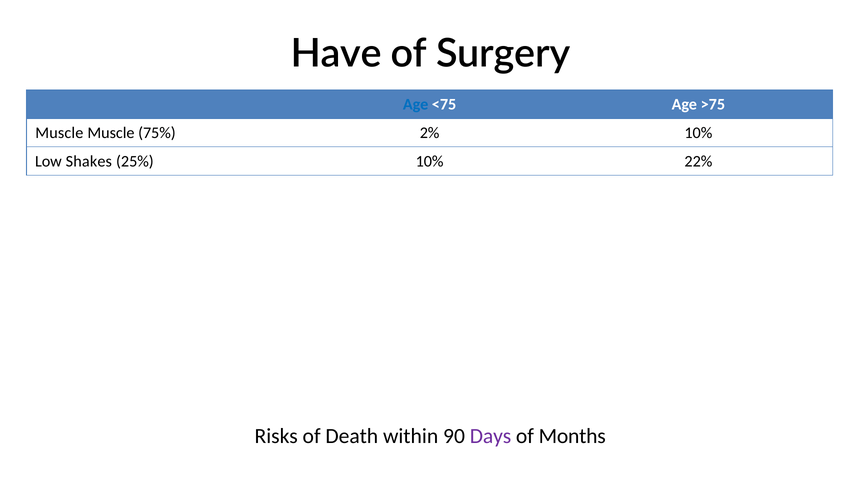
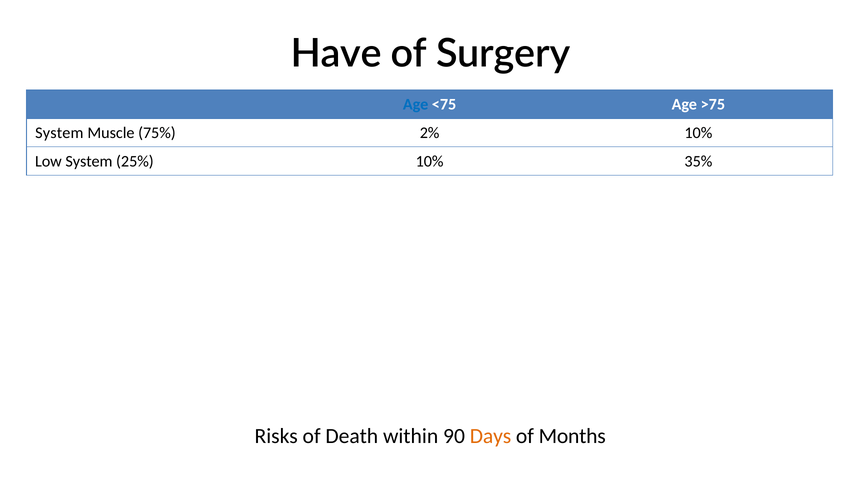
Muscle: Muscle -> System (59, 133)
Low Shakes: Shakes -> System (89, 161)
22%: 22% -> 35% (698, 161)
Days colour: purple -> orange (491, 436)
